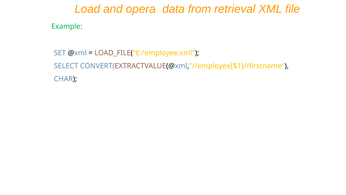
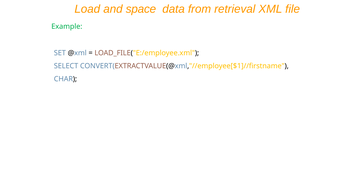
opera: opera -> space (141, 9)
